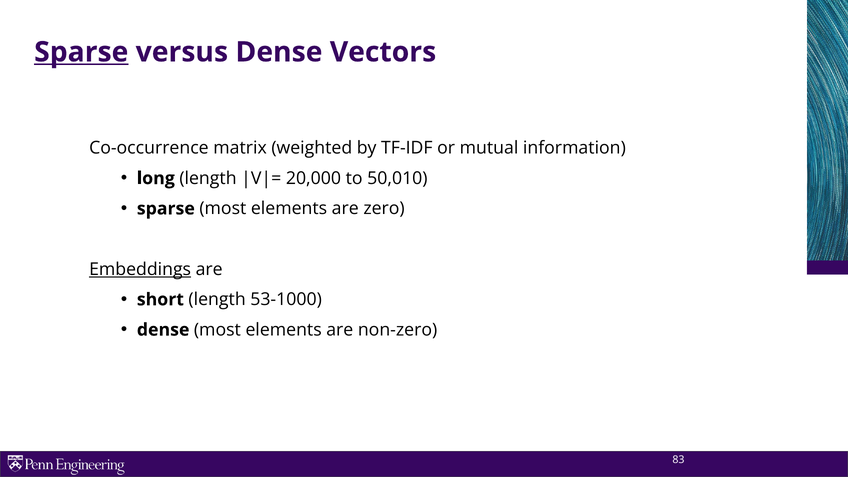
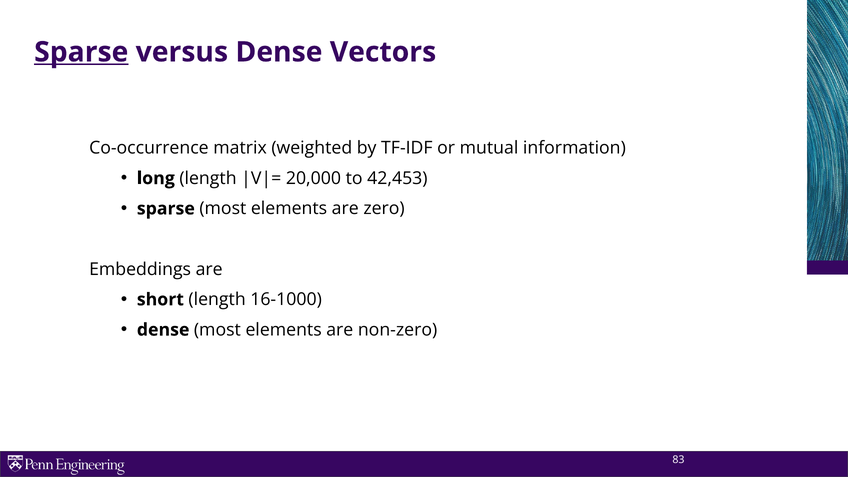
50,010: 50,010 -> 42,453 (397, 178)
Embeddings underline: present -> none (140, 269)
53-1000: 53-1000 -> 16-1000 (286, 300)
